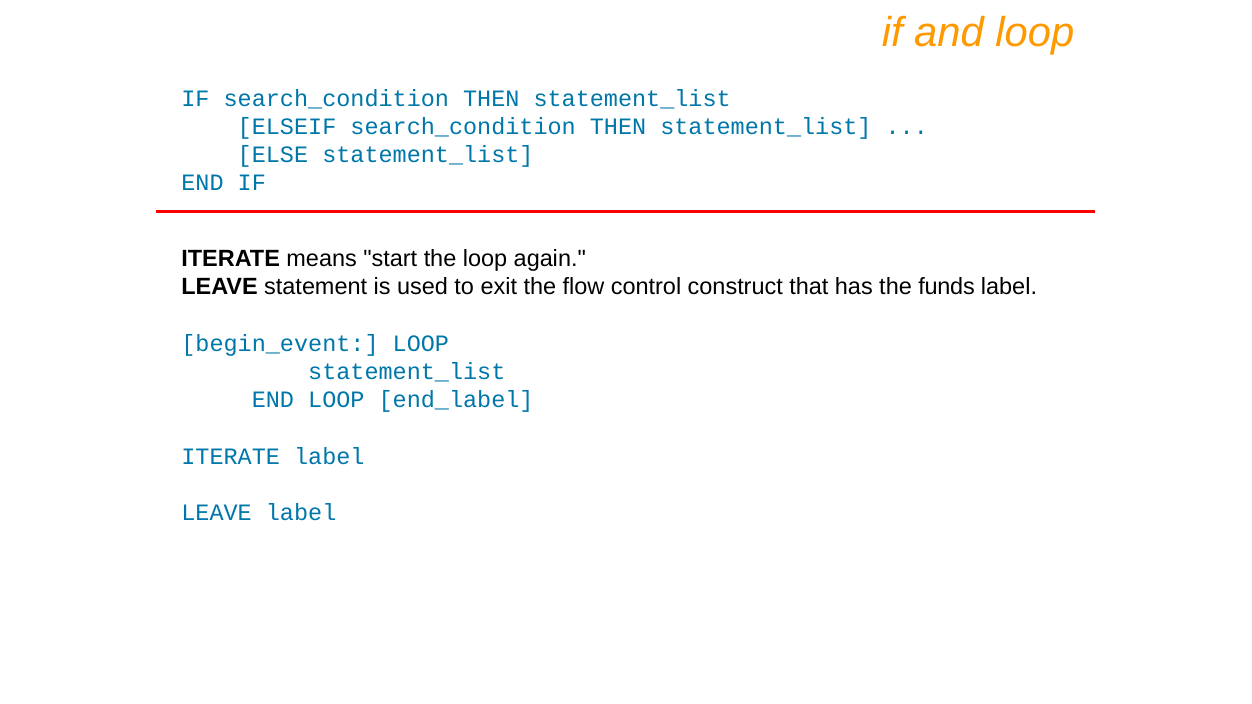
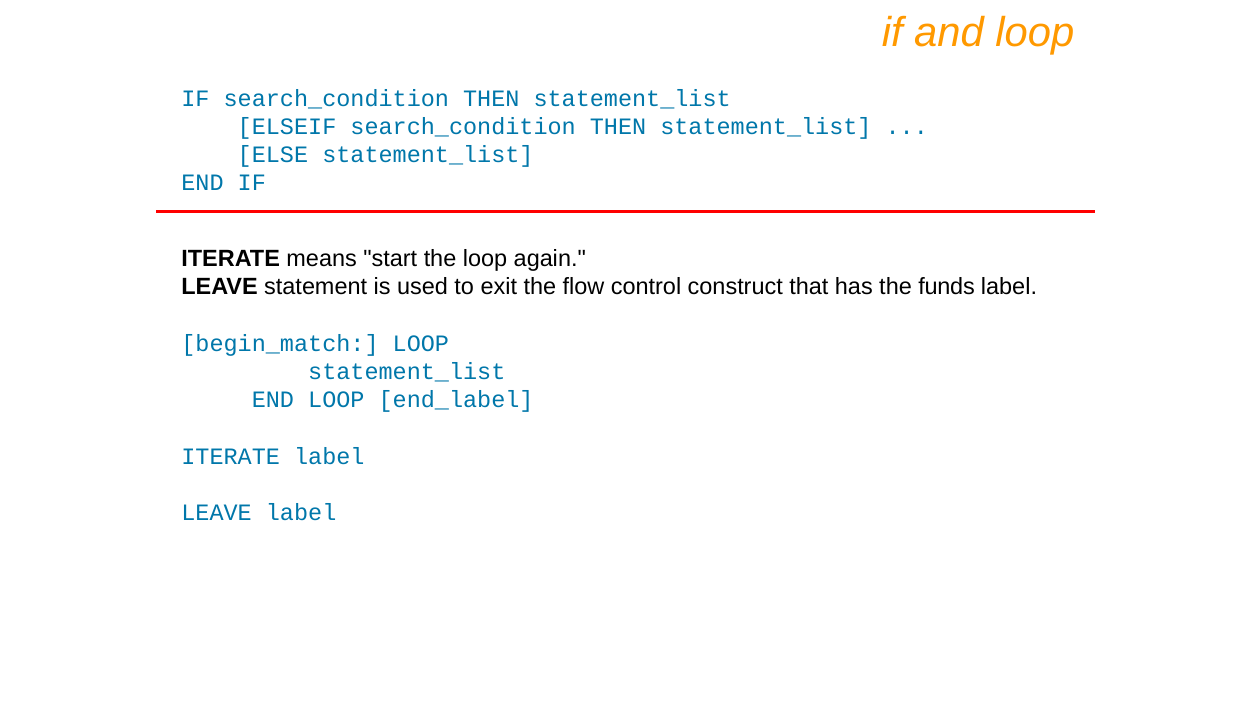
begin_event: begin_event -> begin_match (280, 344)
